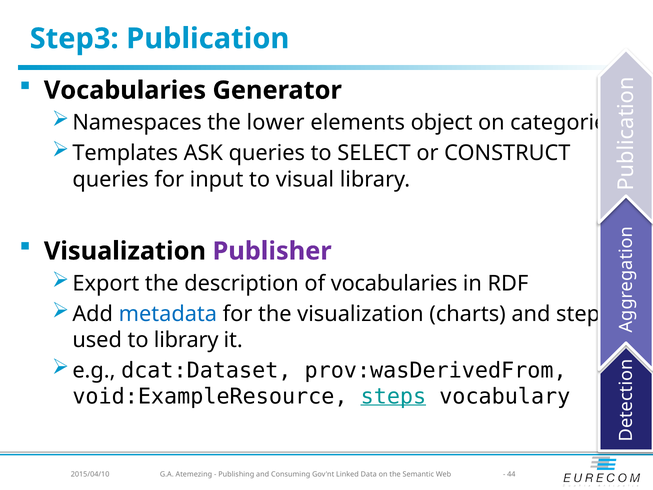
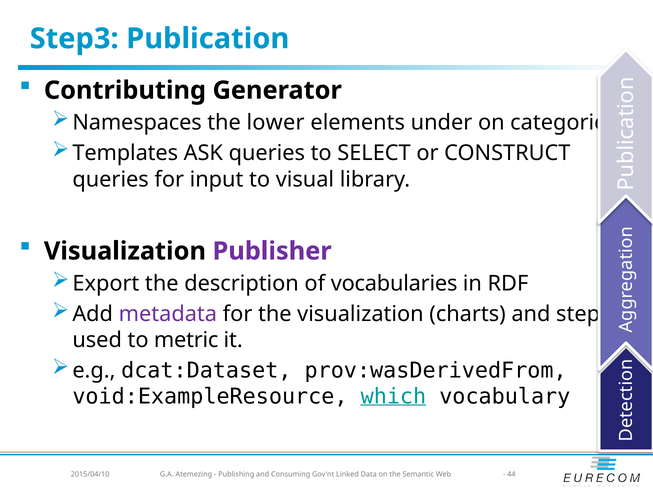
Vocabularies: Vocabularies -> Contributing (125, 90)
object: object -> under (441, 123)
metadata colour: blue -> purple (168, 314)
to library: library -> metric (186, 340)
void:ExampleResource steps: steps -> which (393, 397)
